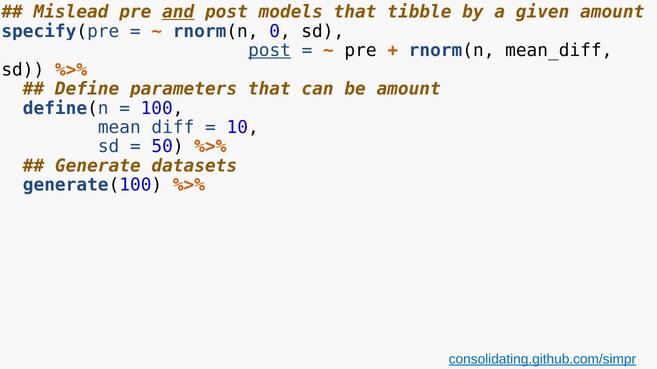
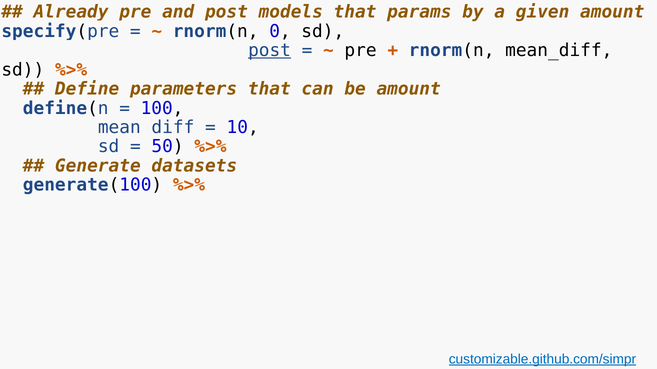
Mislead: Mislead -> Already (71, 12)
and underline: present -> none (178, 12)
tibble: tibble -> params (419, 12)
consolidating.github.com/simpr: consolidating.github.com/simpr -> customizable.github.com/simpr (542, 360)
